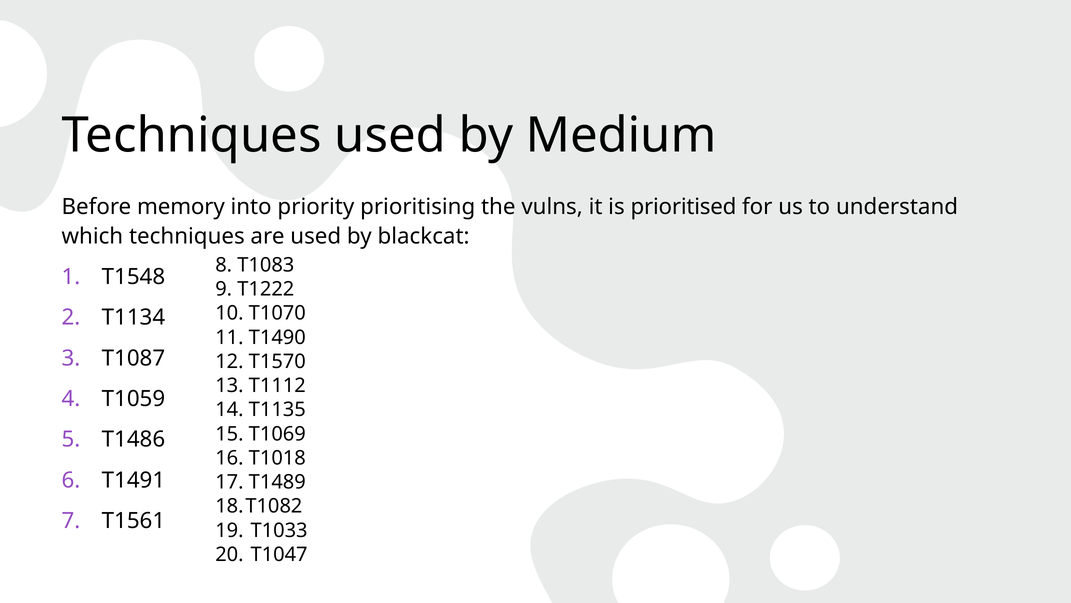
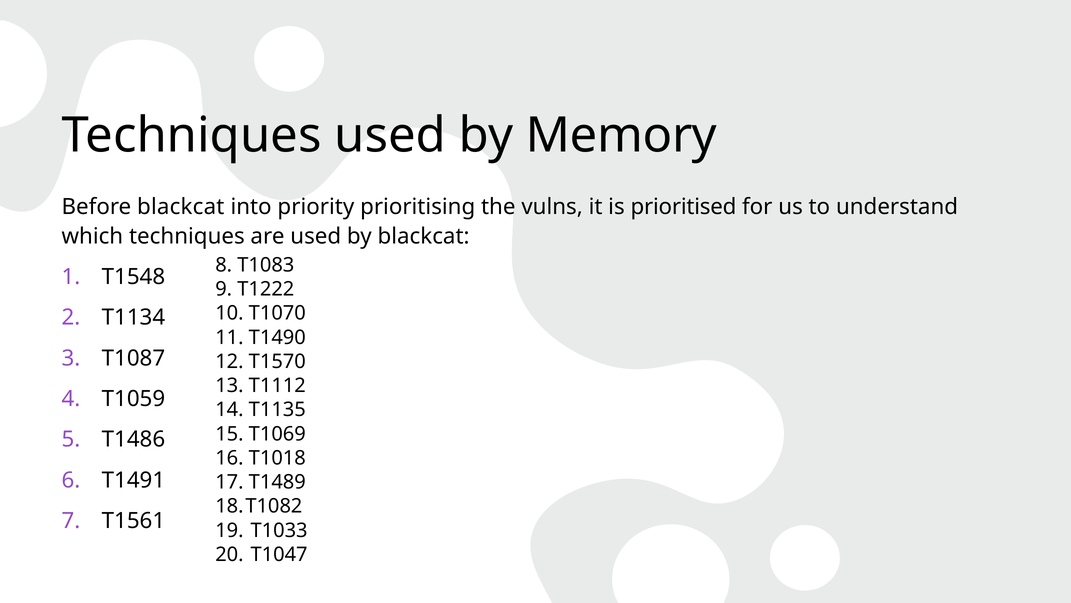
Medium: Medium -> Memory (621, 135)
Before memory: memory -> blackcat (181, 207)
